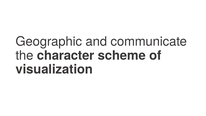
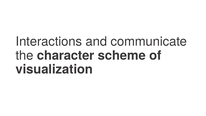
Geographic: Geographic -> Interactions (49, 41)
